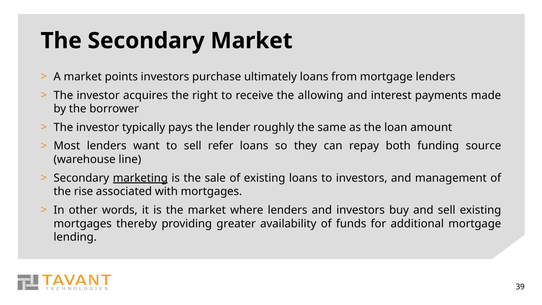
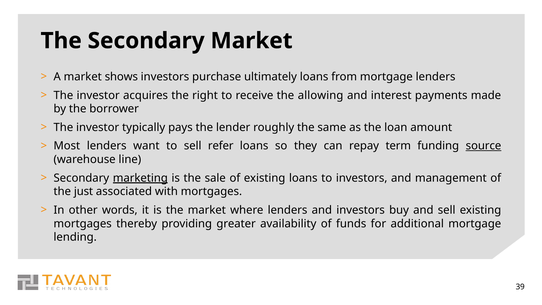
points: points -> shows (121, 77)
both: both -> term (398, 146)
source underline: none -> present (484, 146)
rise: rise -> just (84, 191)
